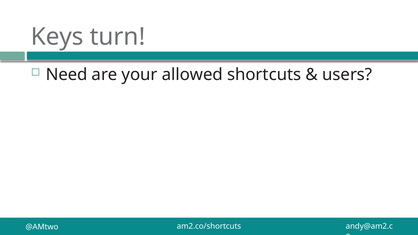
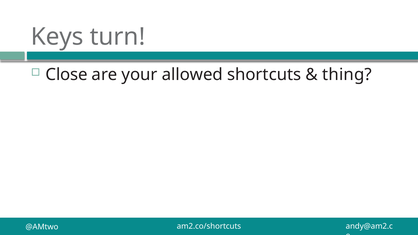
Need: Need -> Close (67, 75)
users: users -> thing (347, 75)
